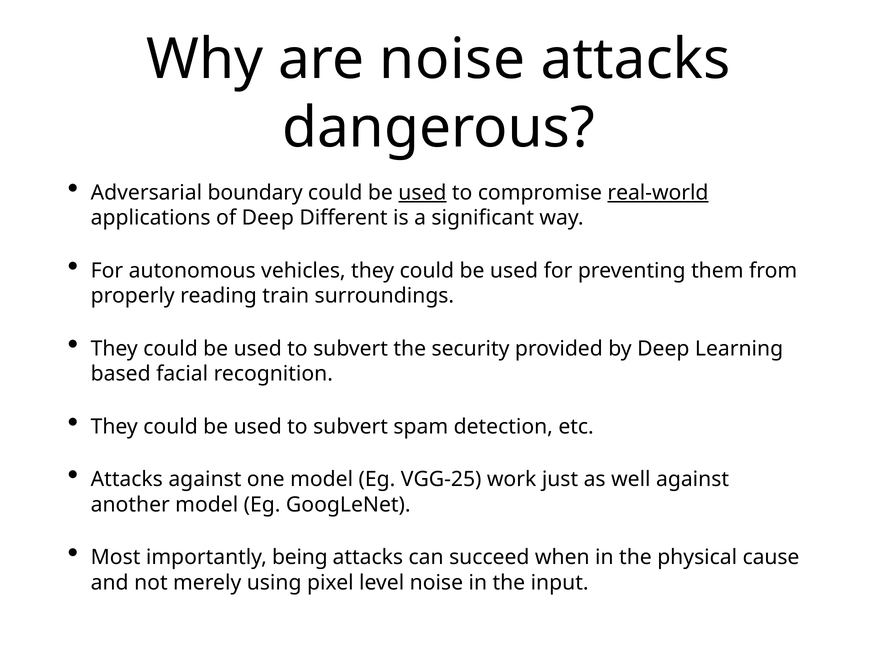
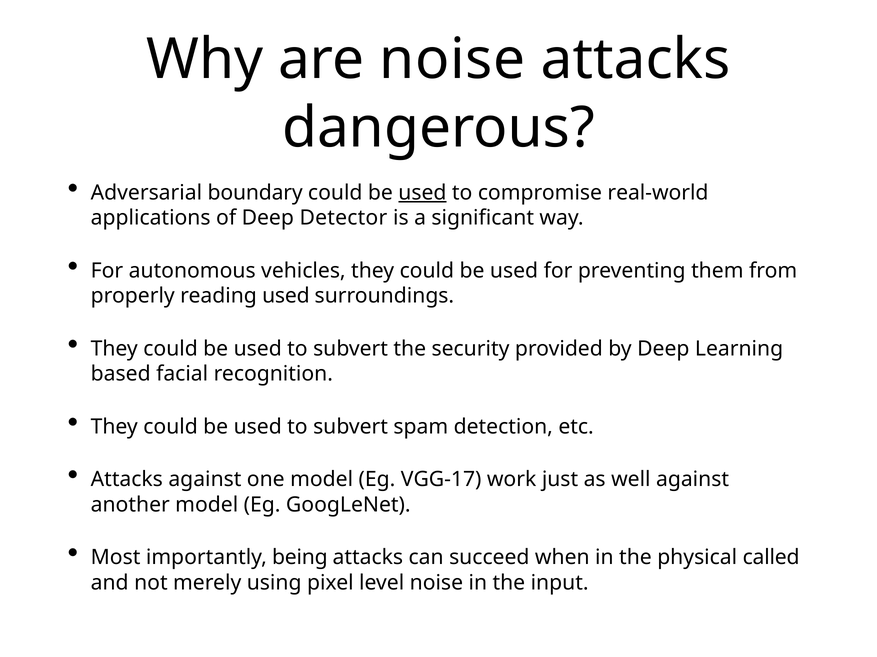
real-world underline: present -> none (658, 193)
Different: Different -> Detector (343, 218)
reading train: train -> used (286, 296)
VGG-25: VGG-25 -> VGG-17 (441, 480)
cause: cause -> called (771, 558)
